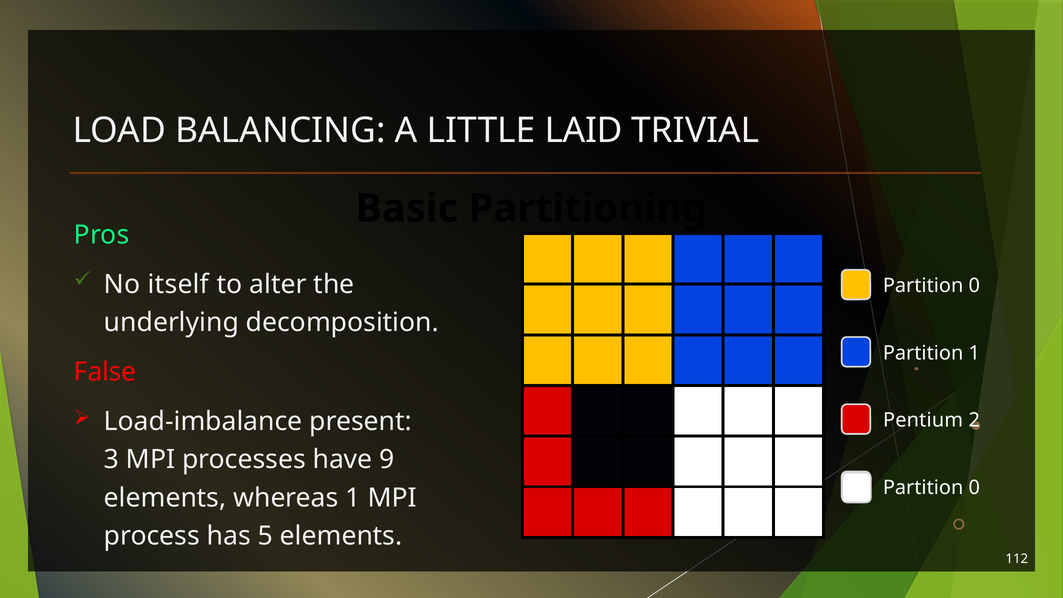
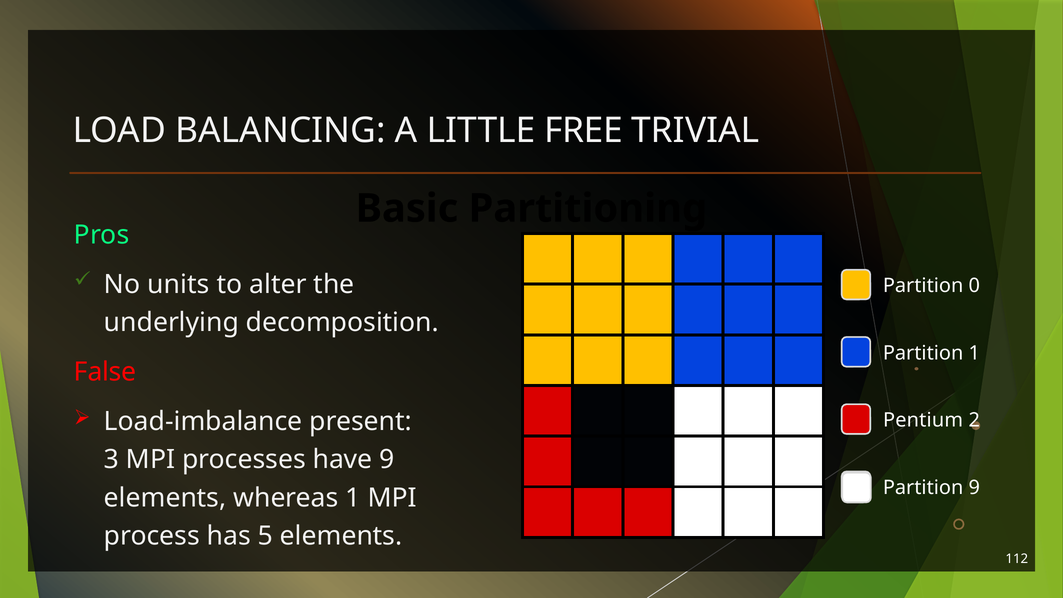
LAID: LAID -> FREE (584, 130)
itself: itself -> units (178, 284)
0: 0 -> 9 (974, 487)
